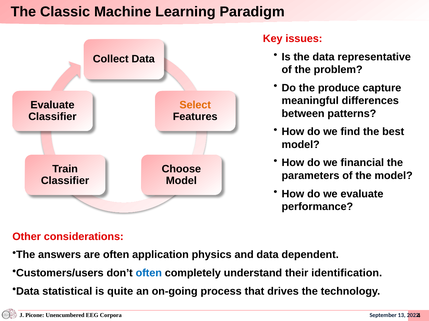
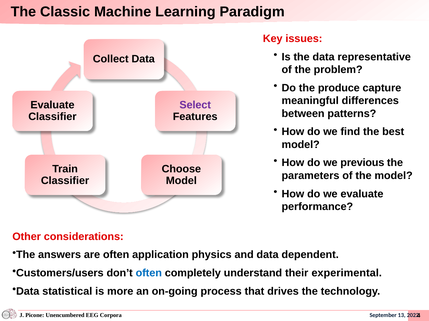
Select colour: orange -> purple (195, 105)
financial: financial -> previous (362, 163)
identification: identification -> experimental (347, 274)
quite: quite -> more (120, 292)
